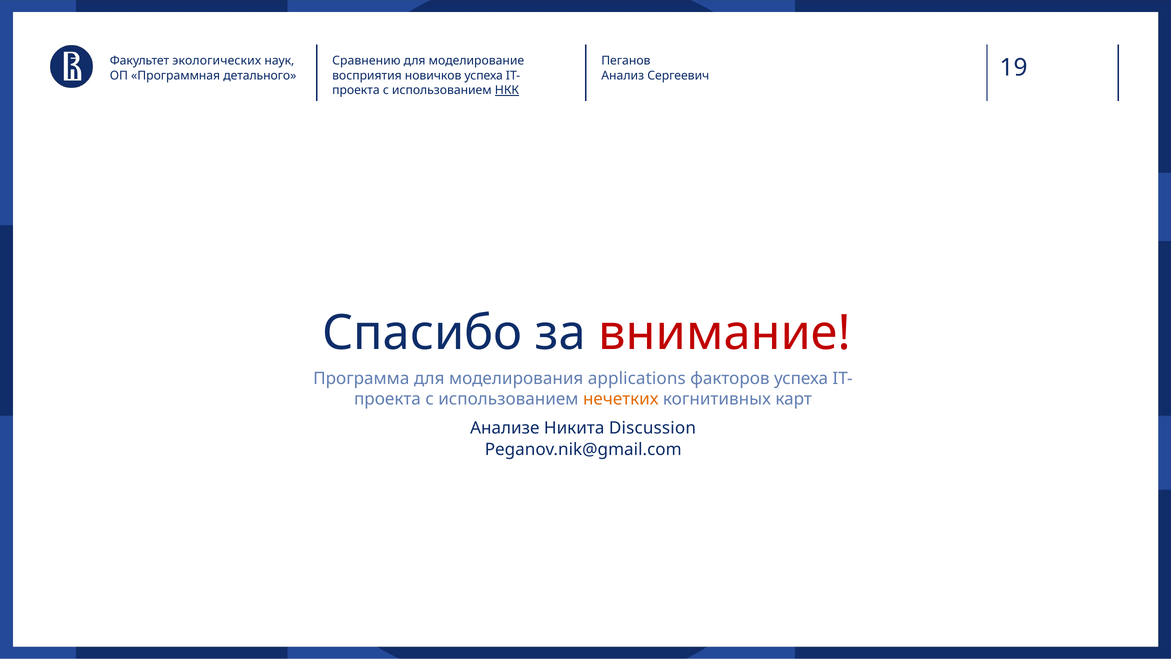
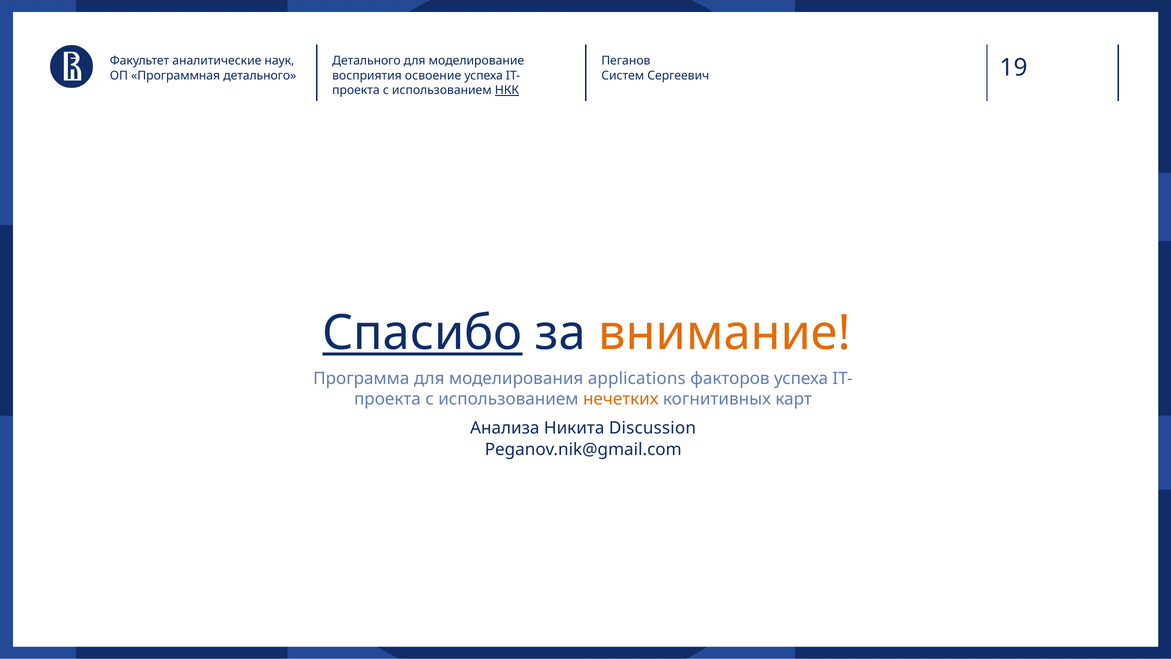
экологических: экологических -> аналитические (217, 61)
Сравнению: Сравнению -> Детального (366, 61)
новичков: новичков -> освоение (433, 76)
Анализ: Анализ -> Систем (623, 76)
Спасибо underline: none -> present (422, 333)
внимание colour: red -> orange (725, 333)
Анализе: Анализе -> Анализа (505, 428)
